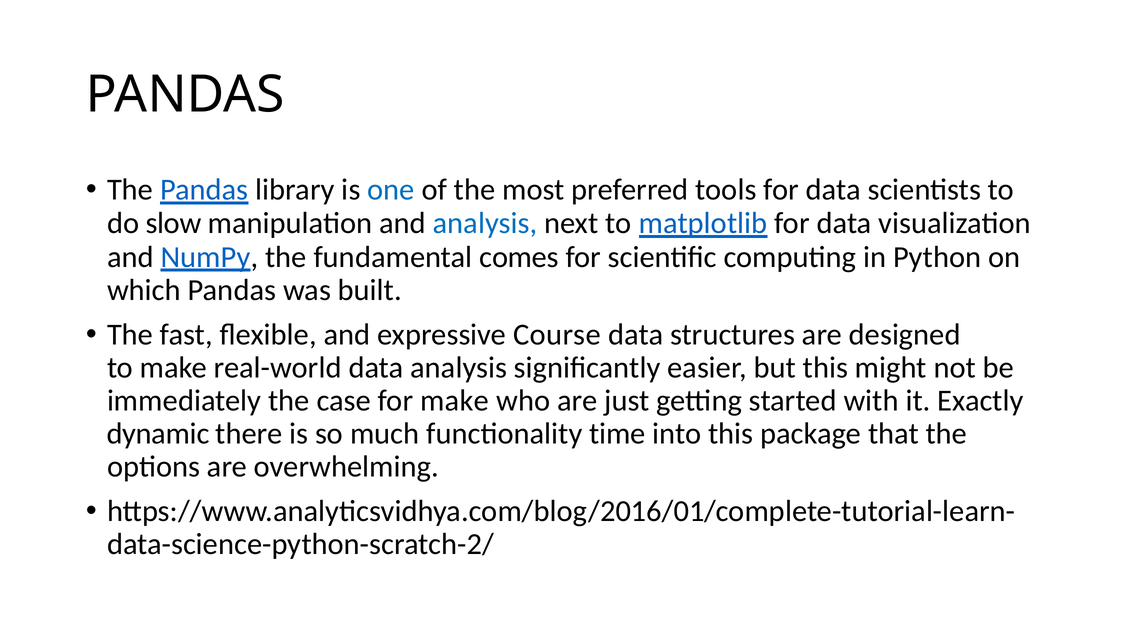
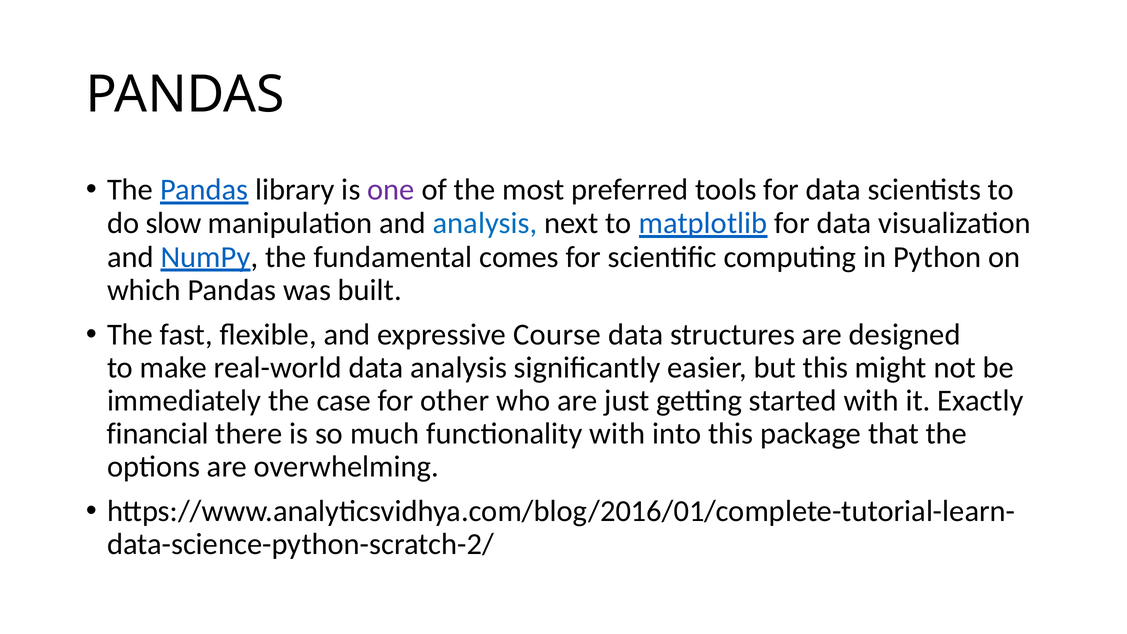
one colour: blue -> purple (391, 190)
for make: make -> other (455, 401)
dynamic: dynamic -> financial (158, 434)
functionality time: time -> with (617, 434)
